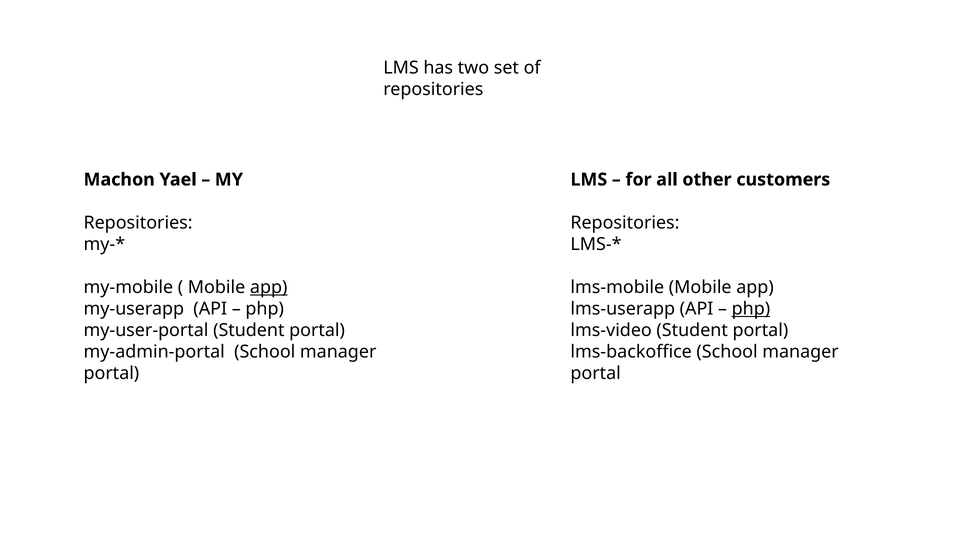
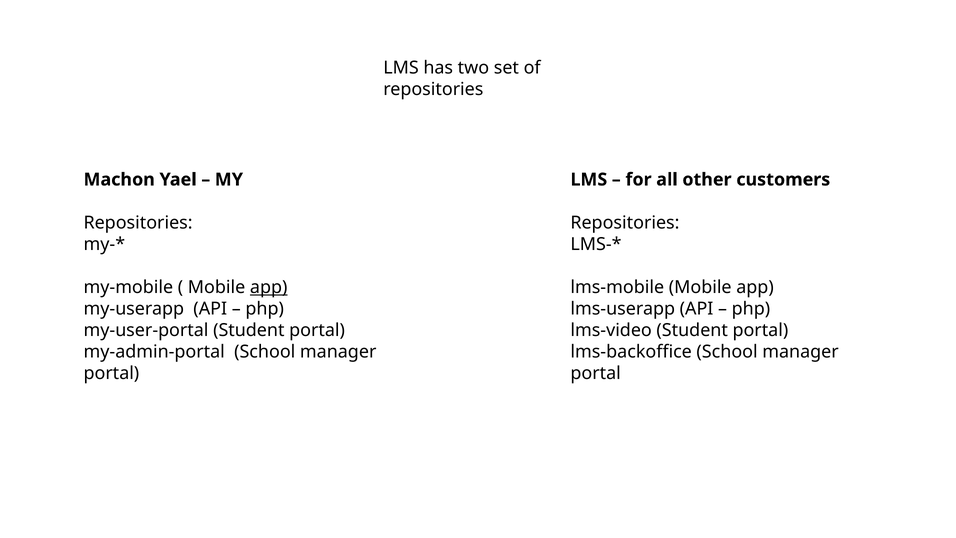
php underline: present -> none (751, 309)
